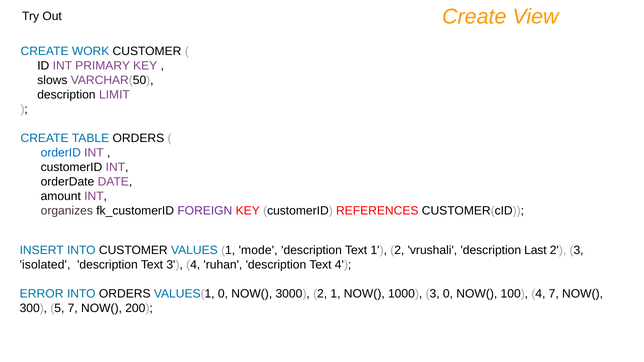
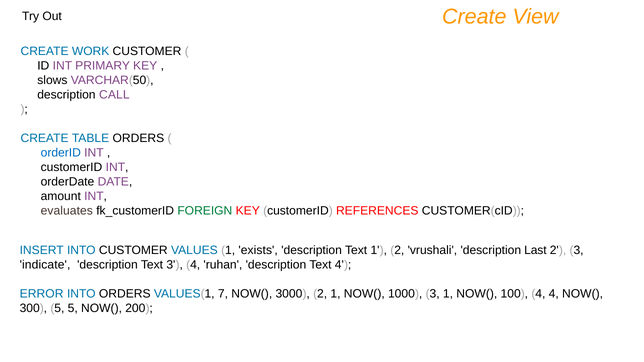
LIMIT: LIMIT -> CALL (114, 95)
organizes: organizes -> evaluates (67, 211)
FOREIGN colour: purple -> green (205, 211)
mode: mode -> exists (258, 250)
isolated: isolated -> indicate (45, 265)
VALUES(1 0: 0 -> 7 (223, 294)
3 0: 0 -> 1 (448, 294)
4 7: 7 -> 4 (554, 294)
5 7: 7 -> 5 (73, 308)
